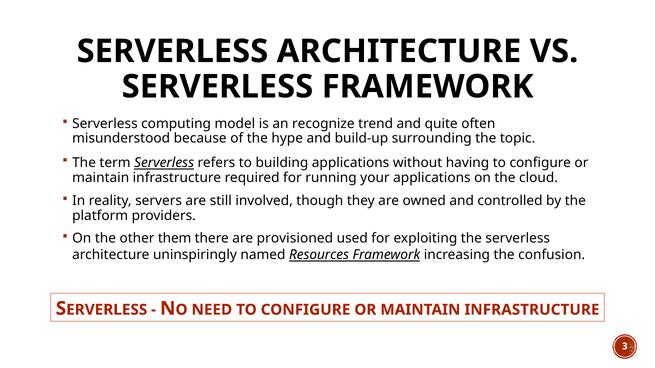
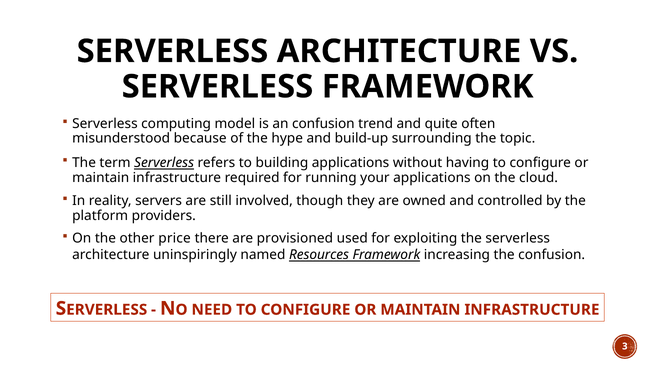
an recognize: recognize -> confusion (323, 124)
them: them -> price (175, 239)
